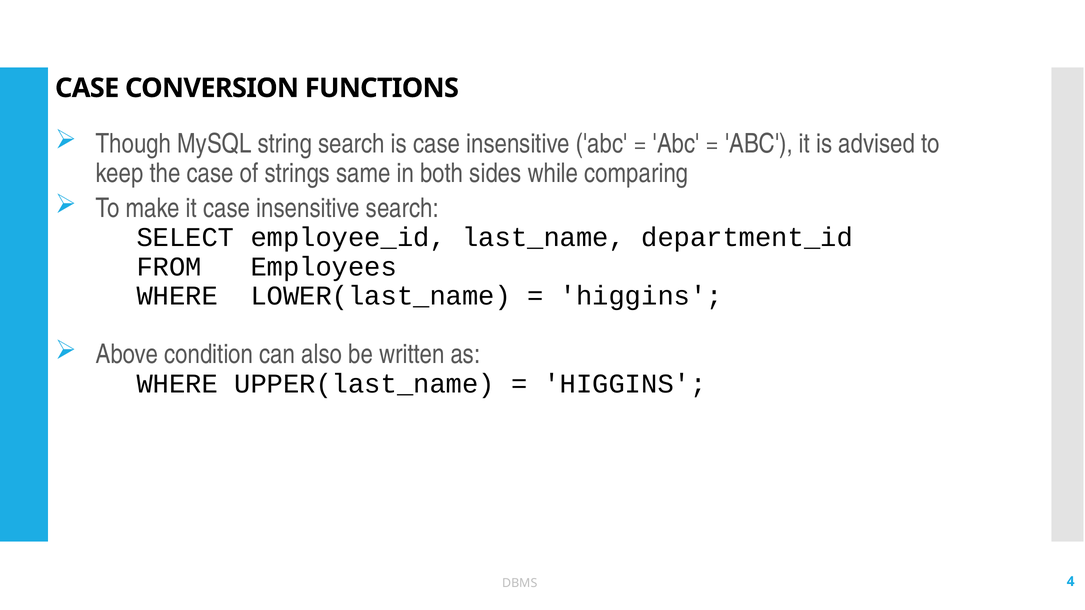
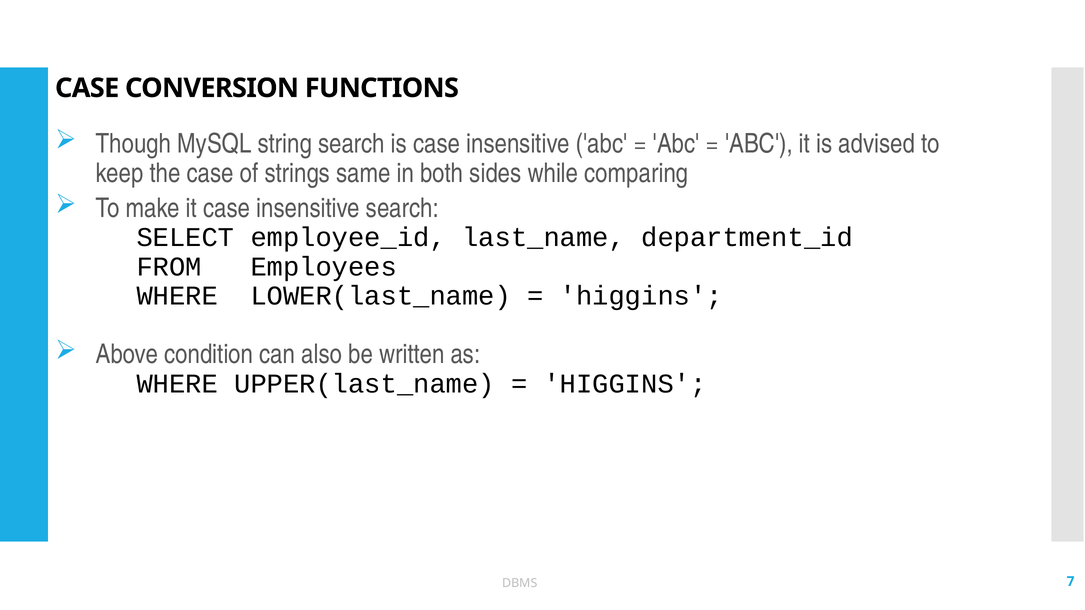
4: 4 -> 7 (1071, 582)
